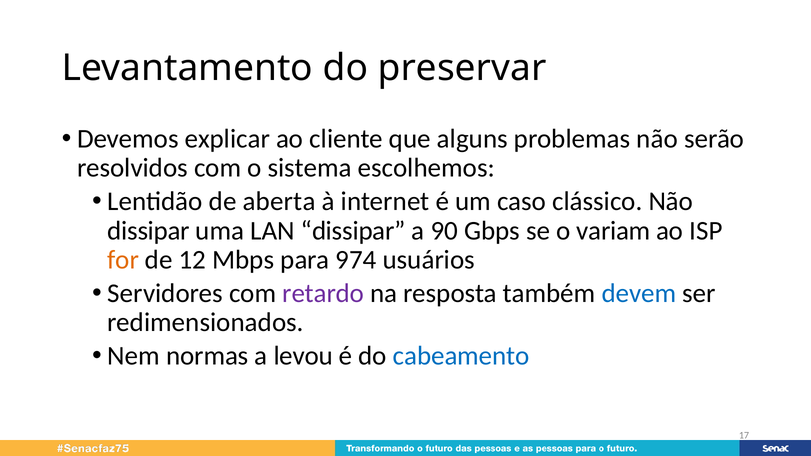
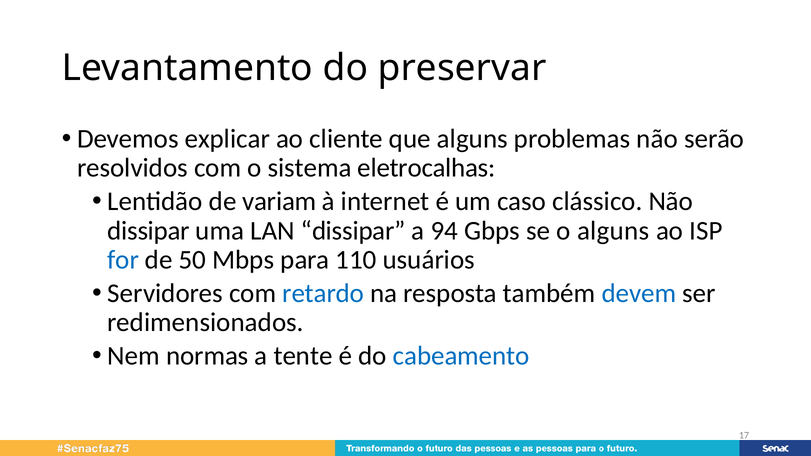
escolhemos: escolhemos -> eletrocalhas (426, 168)
aberta: aberta -> variam (279, 202)
90: 90 -> 94 (444, 231)
o variam: variam -> alguns (613, 231)
for colour: orange -> blue (123, 260)
12: 12 -> 50 (192, 260)
974: 974 -> 110 (356, 260)
retardo colour: purple -> blue (323, 293)
levou: levou -> tente (303, 356)
